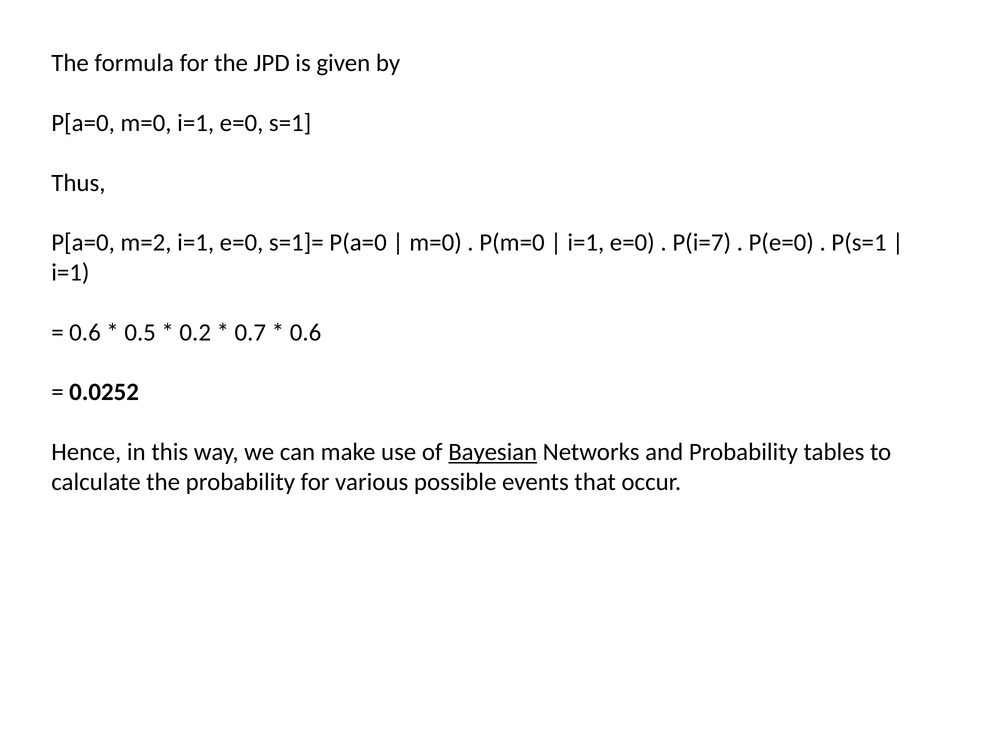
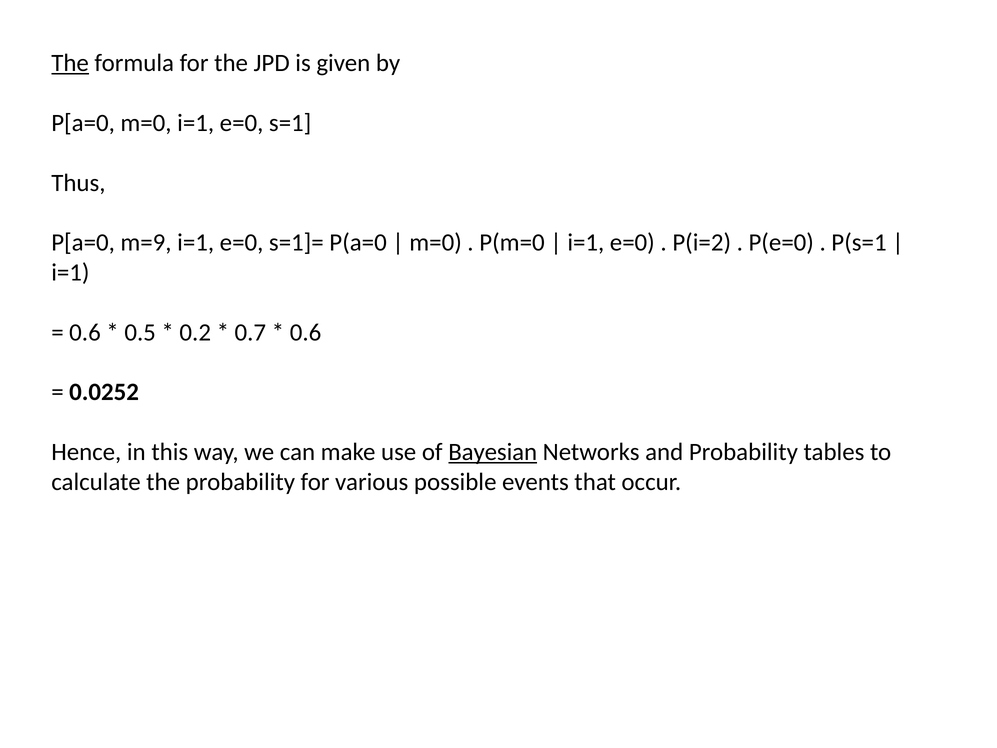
The underline: none -> present (70, 63)
m=2: m=2 -> m=9 (146, 243)
P(i=7: P(i=7 -> P(i=2 (702, 243)
